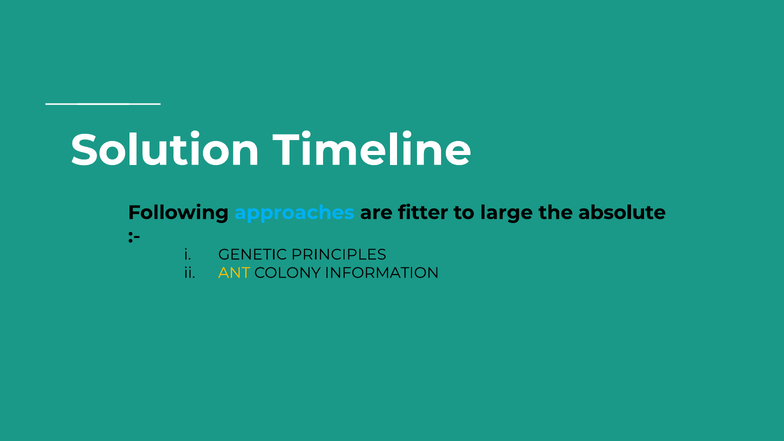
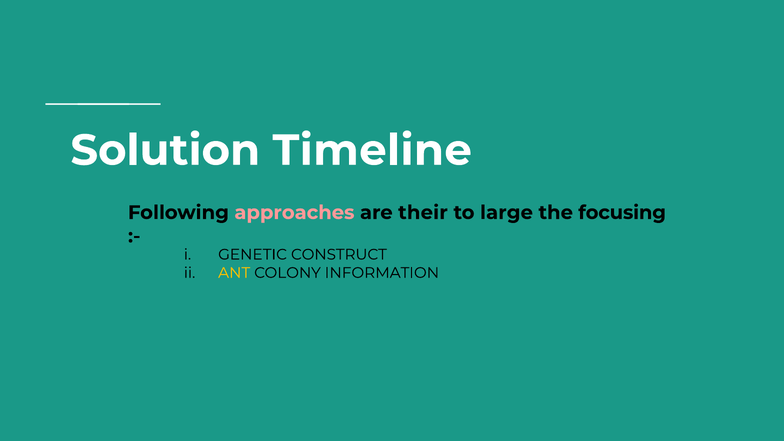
approaches colour: light blue -> pink (294, 213)
fitter: fitter -> their (423, 213)
absolute: absolute -> focusing (622, 213)
PRINCIPLES: PRINCIPLES -> CONSTRUCT (339, 255)
